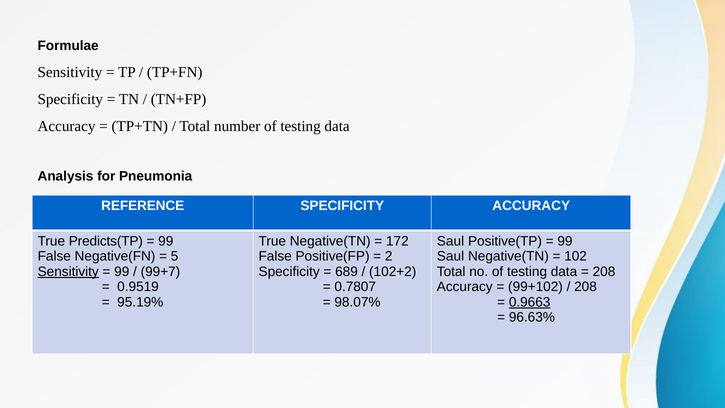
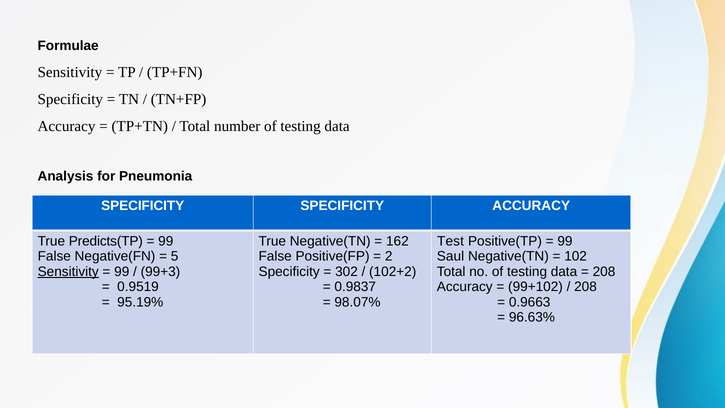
REFERENCE: REFERENCE -> SPECIFICITY (143, 206)
172: 172 -> 162 (397, 241)
Saul: Saul -> Test (450, 241)
99+7: 99+7 -> 99+3 (160, 271)
689: 689 -> 302 (347, 271)
0.7807: 0.7807 -> 0.9837 (355, 287)
0.9663 underline: present -> none (530, 302)
